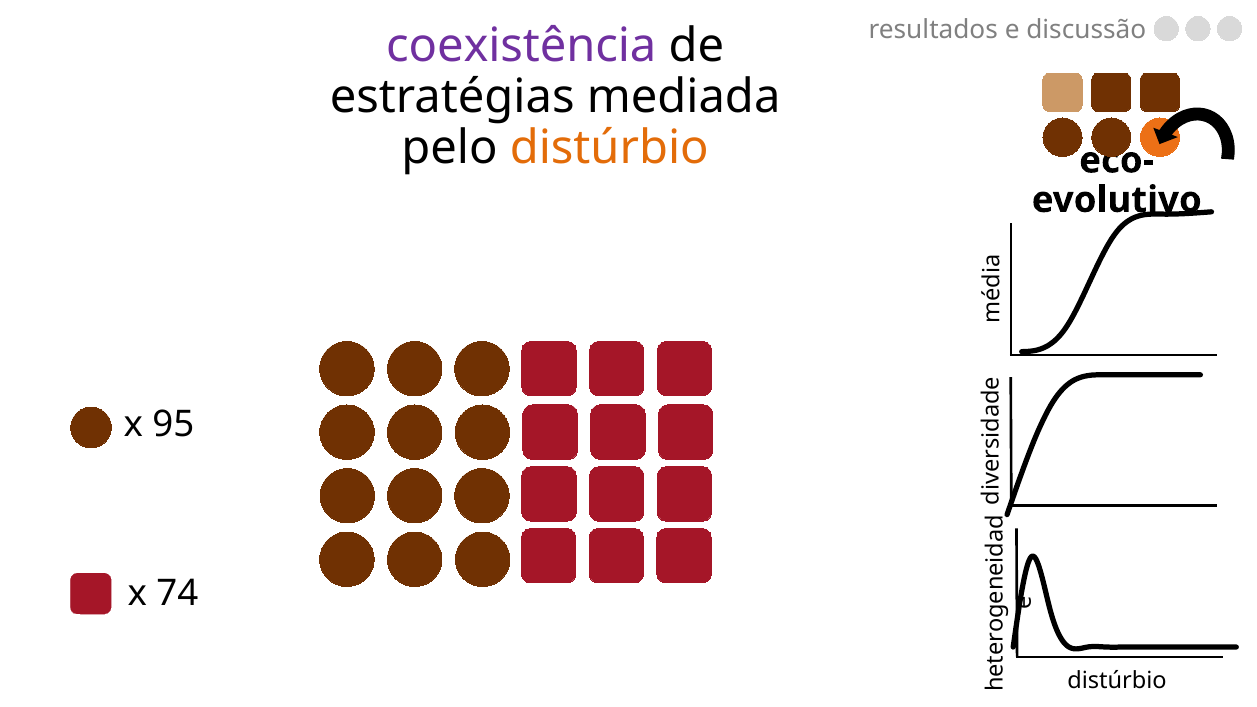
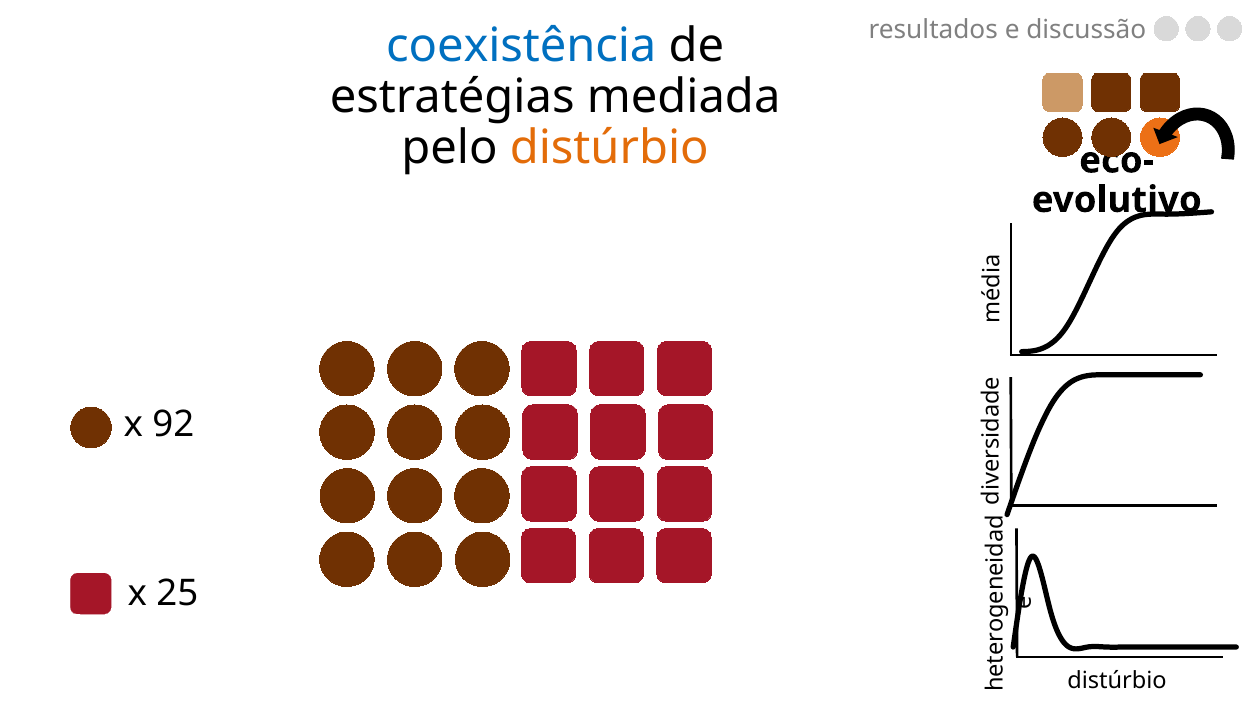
coexistência colour: purple -> blue (521, 46)
95: 95 -> 92 (173, 424)
74: 74 -> 25 (177, 593)
